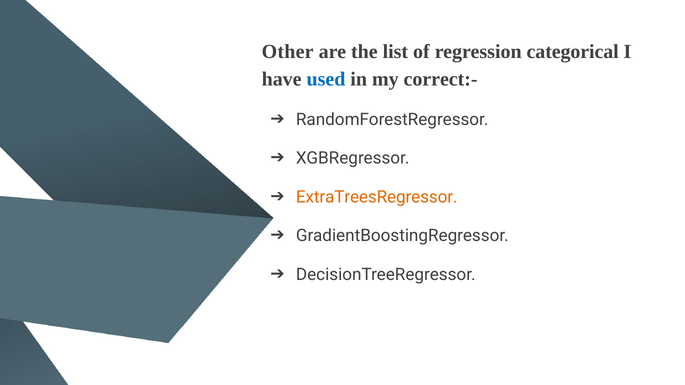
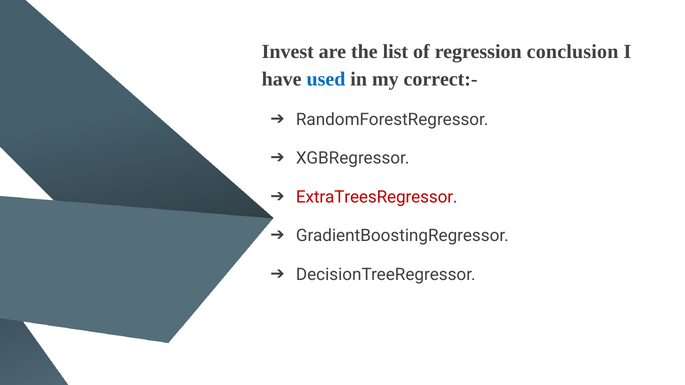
Other: Other -> Invest (288, 52)
categorical: categorical -> conclusion (573, 52)
ExtraTreesRegressor colour: orange -> red (377, 197)
